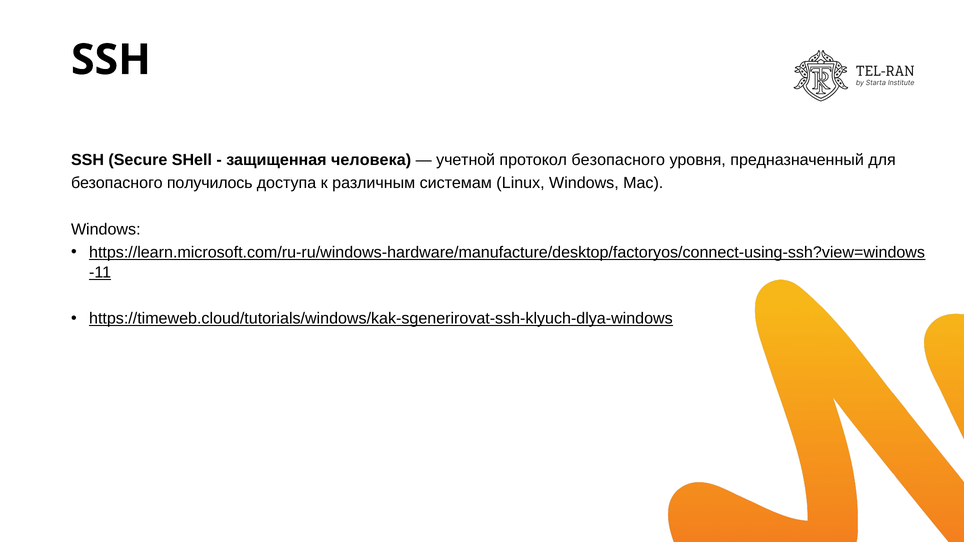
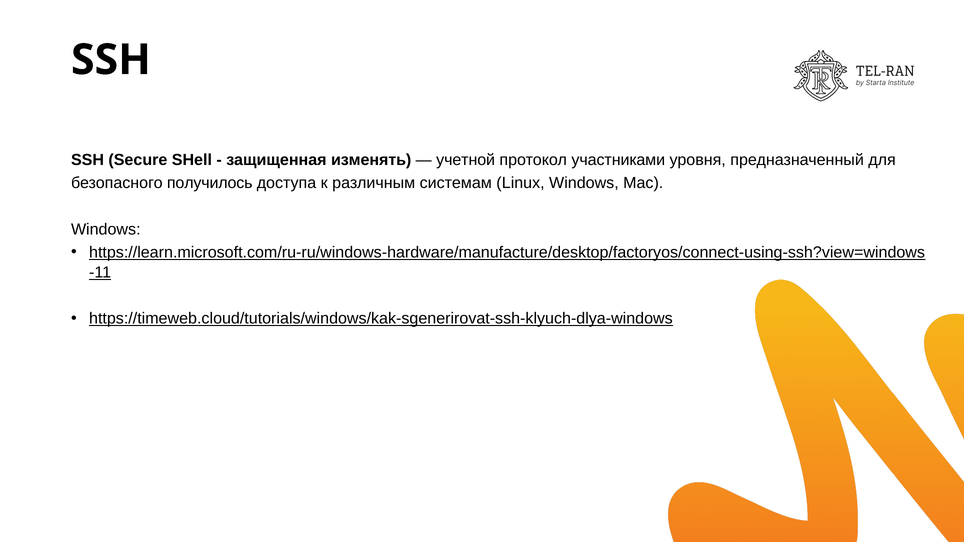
человека: человека -> изменять (371, 160)
протокол безопасного: безопасного -> участниками (618, 160)
